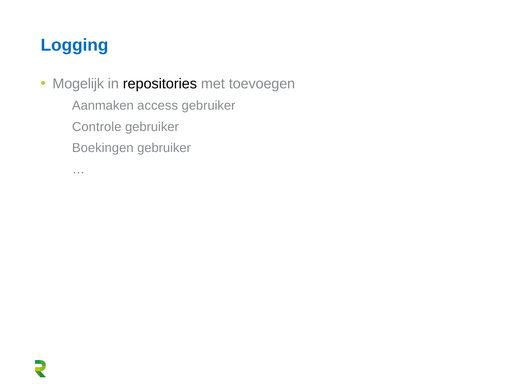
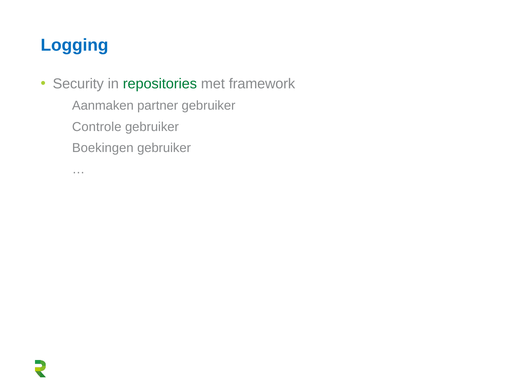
Mogelijk: Mogelijk -> Security (78, 84)
repositories colour: black -> green (160, 84)
toevoegen: toevoegen -> framework (262, 84)
access: access -> partner (158, 106)
